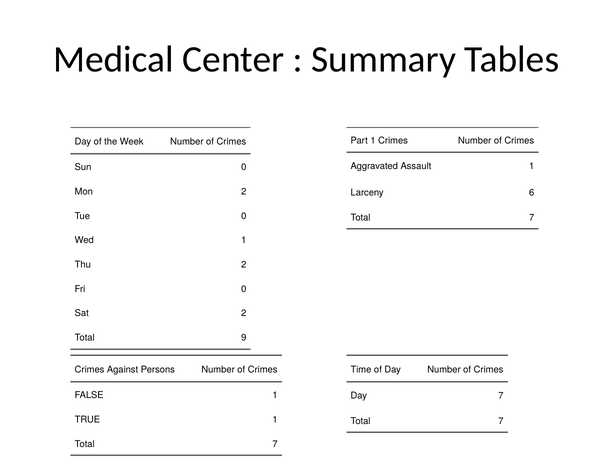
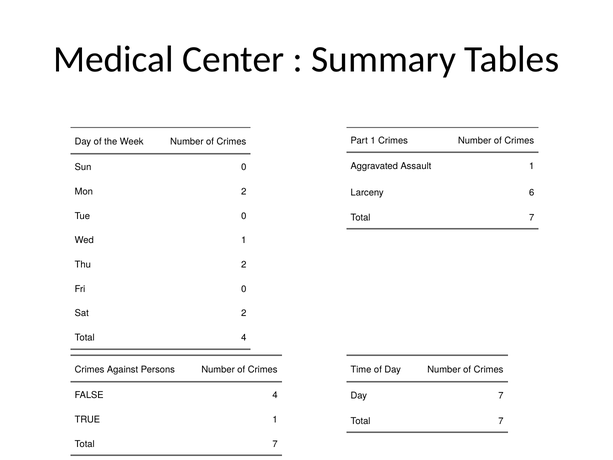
Total 9: 9 -> 4 (244, 338)
FALSE 1: 1 -> 4 (275, 395)
